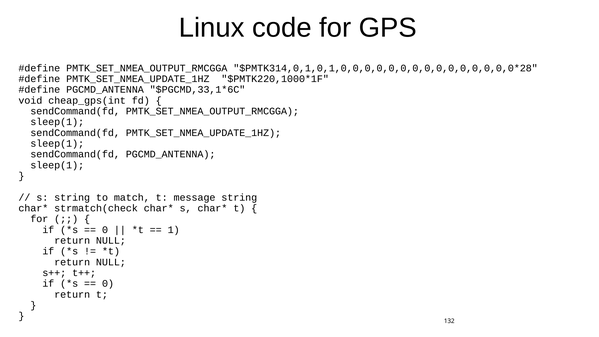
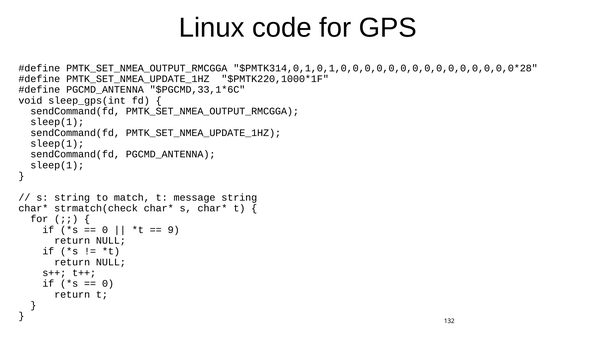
cheap_gps(int: cheap_gps(int -> sleep_gps(int (87, 100)
1: 1 -> 9 (174, 230)
